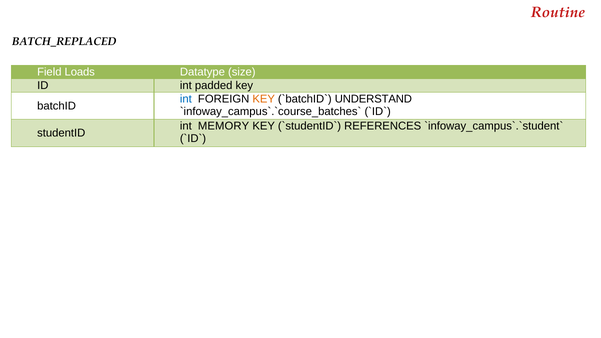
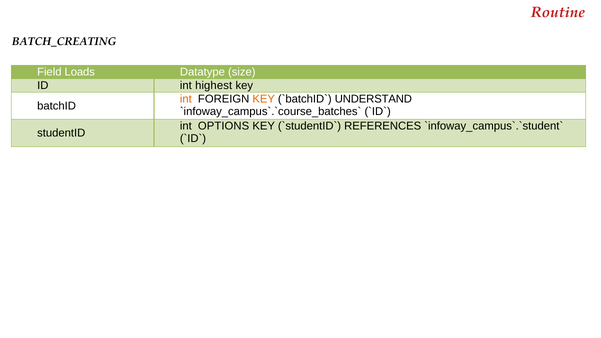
BATCH_REPLACED: BATCH_REPLACED -> BATCH_CREATING (64, 41)
padded: padded -> highest (214, 85)
int colour: blue -> orange (186, 99)
MEMORY: MEMORY -> OPTIONS (224, 126)
